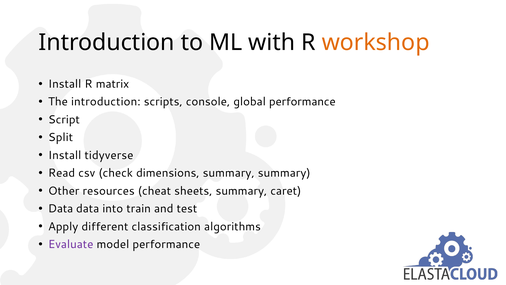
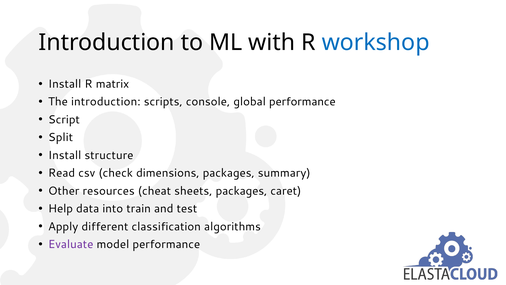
workshop colour: orange -> blue (376, 43)
tidyverse: tidyverse -> structure (109, 155)
dimensions summary: summary -> packages (229, 173)
sheets summary: summary -> packages (241, 191)
Data: Data -> Help (61, 208)
